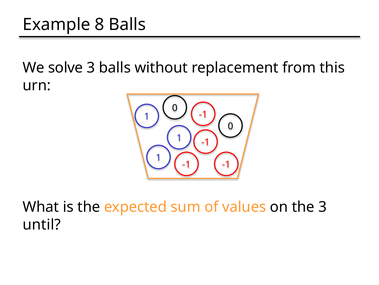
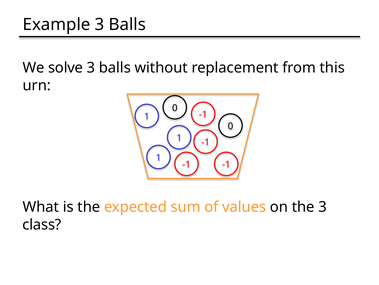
Example 8: 8 -> 3 (100, 25)
until: until -> class (42, 224)
